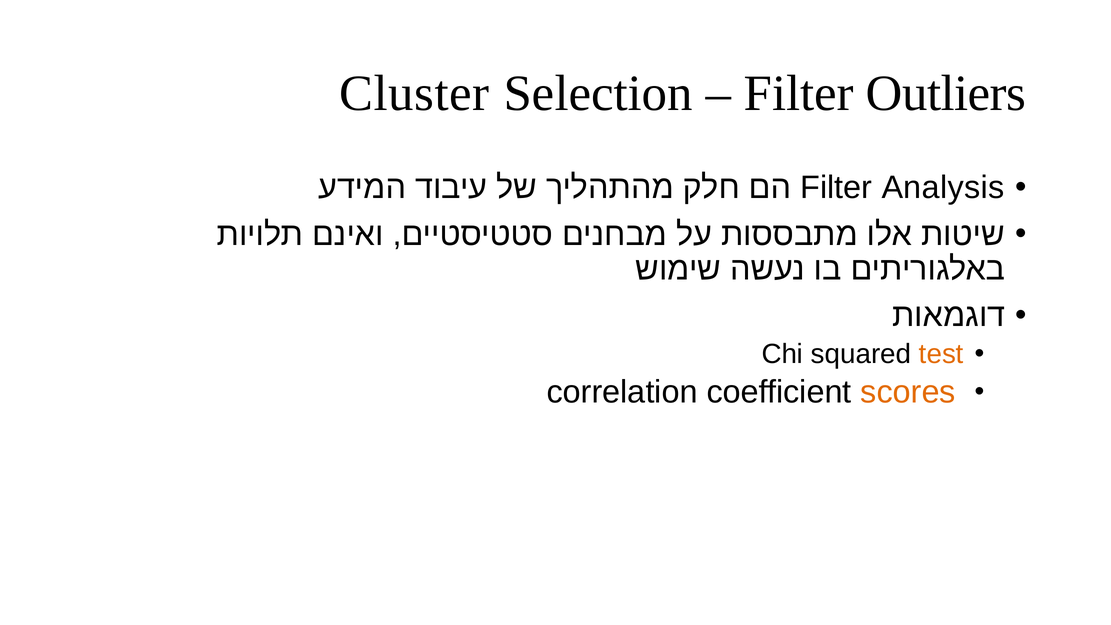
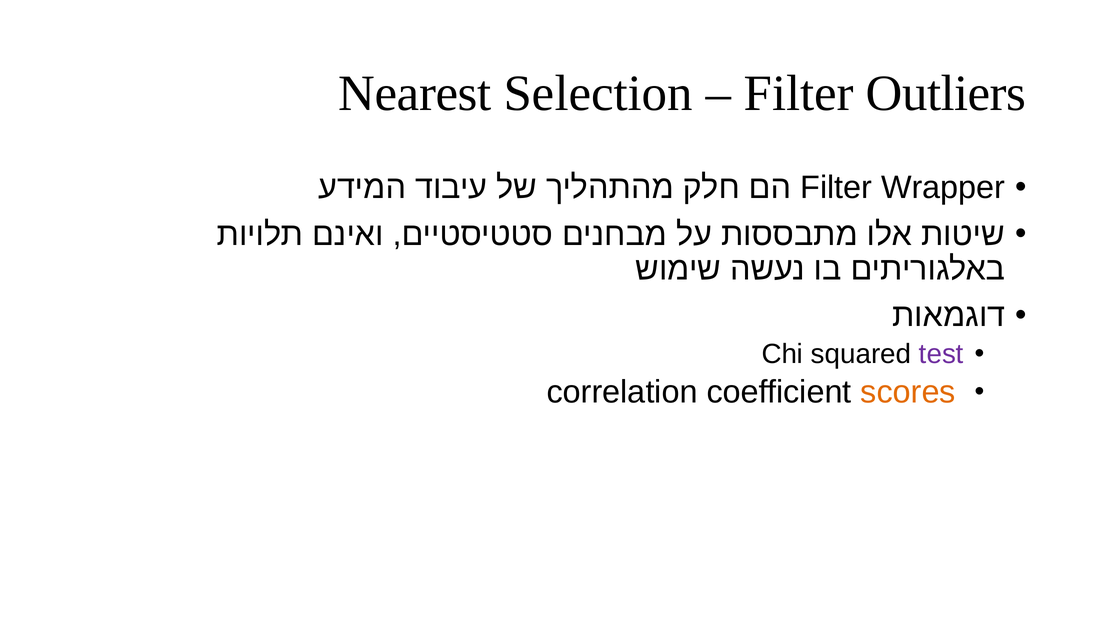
Cluster: Cluster -> Nearest (415, 93)
Analysis: Analysis -> Wrapper (943, 188)
test colour: orange -> purple (941, 354)
